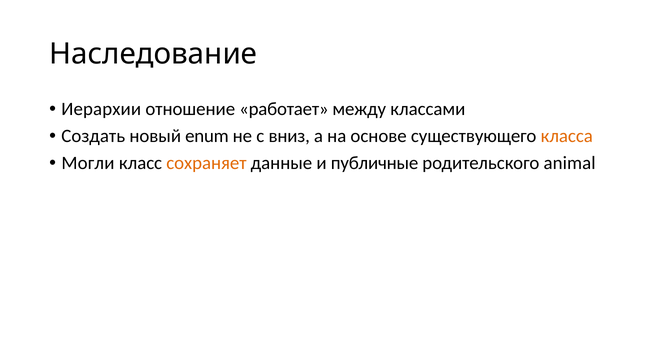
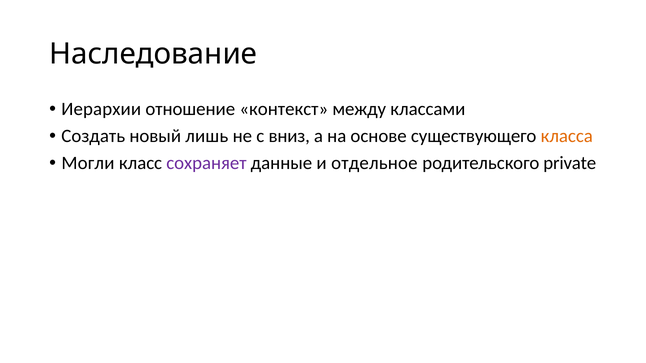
работает: работает -> контекст (284, 109)
enum: enum -> лишь (207, 136)
сохраняет colour: orange -> purple (206, 163)
публичные: публичные -> отдельное (374, 163)
animal: animal -> private (570, 163)
